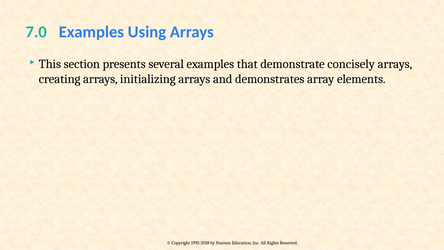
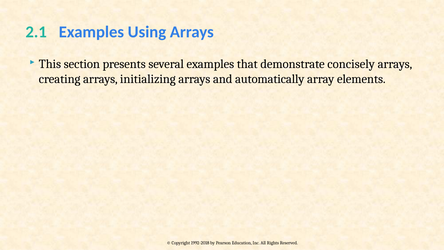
7.0: 7.0 -> 2.1 (36, 32)
demonstrates: demonstrates -> automatically (270, 79)
